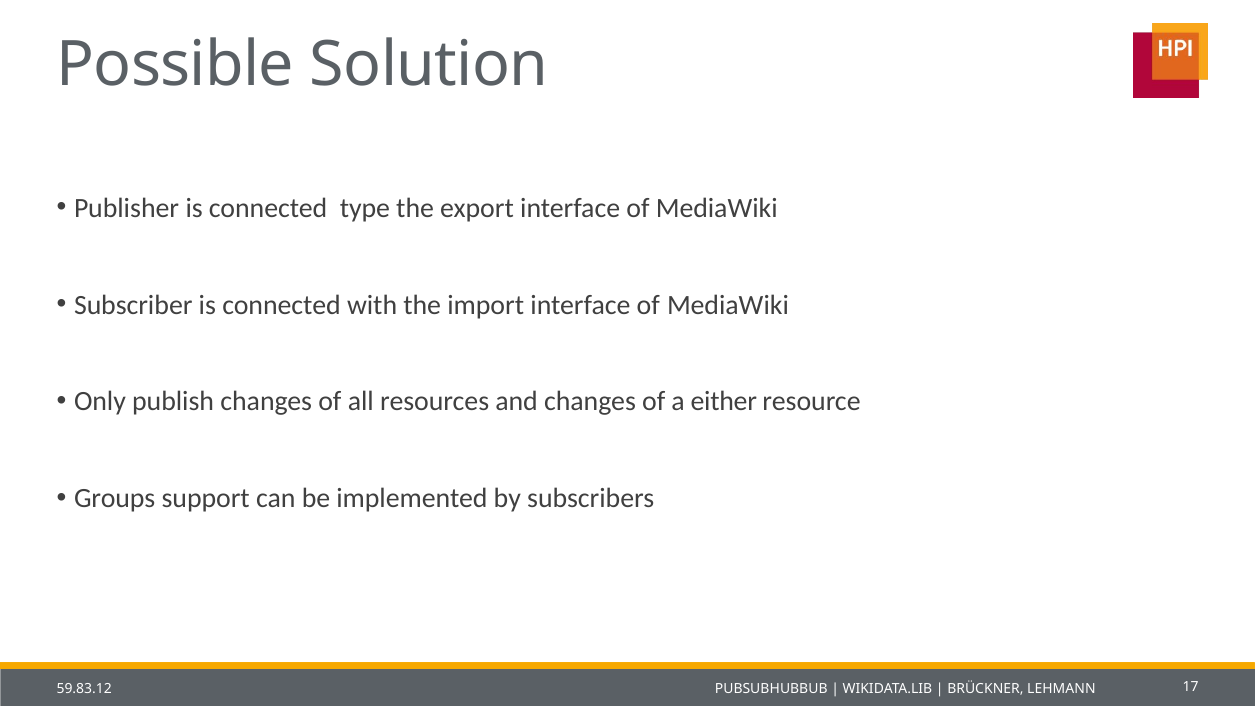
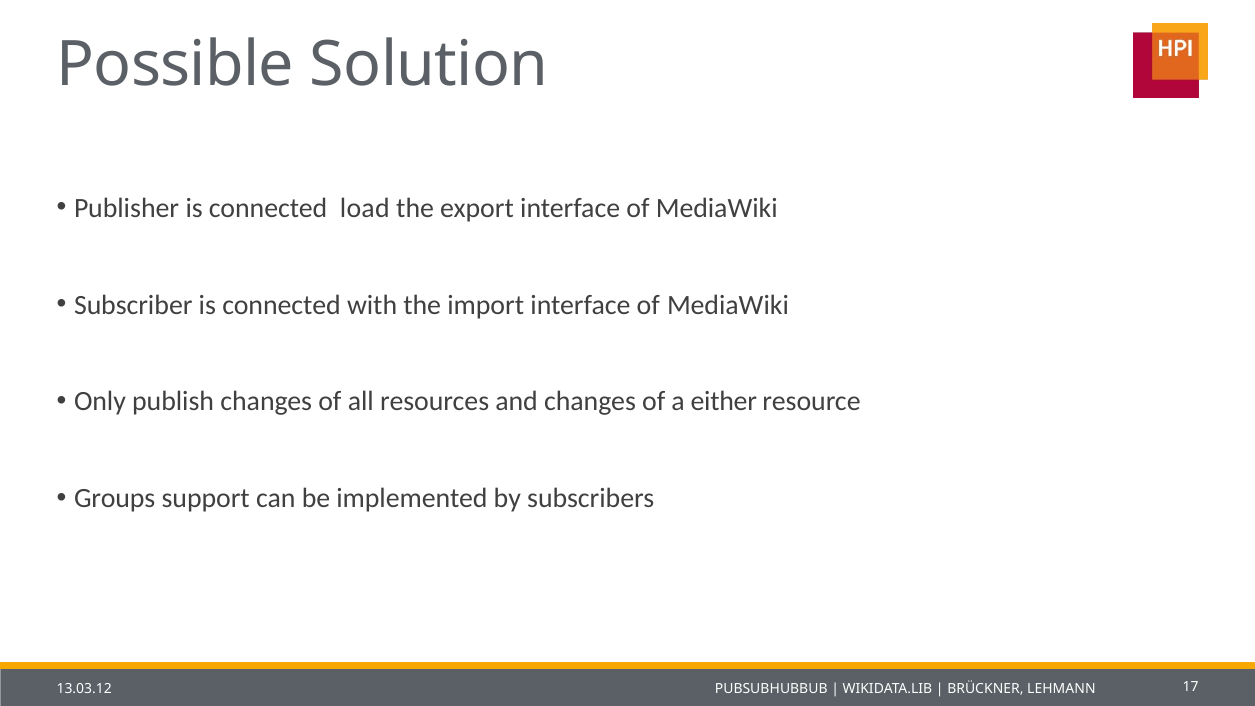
type: type -> load (365, 208)
59.83.12: 59.83.12 -> 13.03.12 (84, 688)
